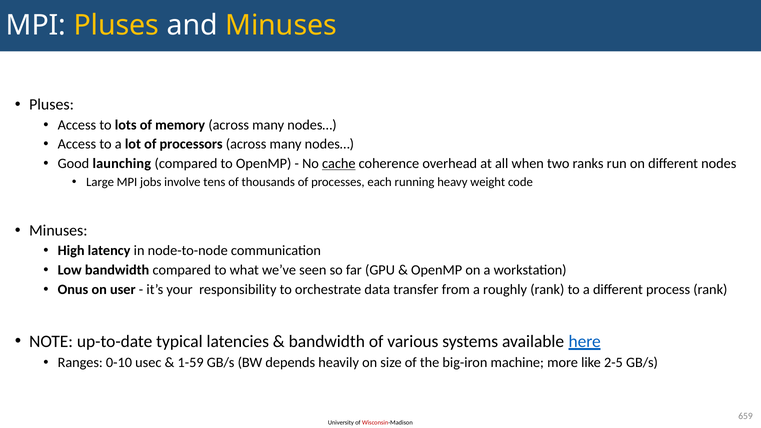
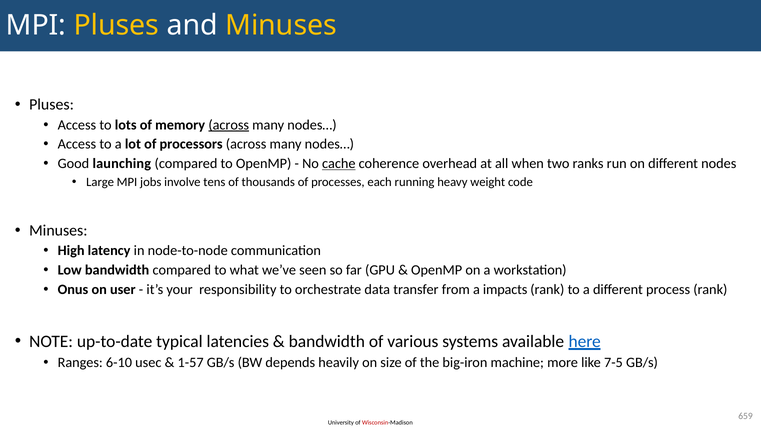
across underline: none -> present (229, 125)
roughly: roughly -> impacts (505, 290)
0-10: 0-10 -> 6-10 (119, 363)
1-59: 1-59 -> 1-57 (191, 363)
2-5: 2-5 -> 7-5 (613, 363)
